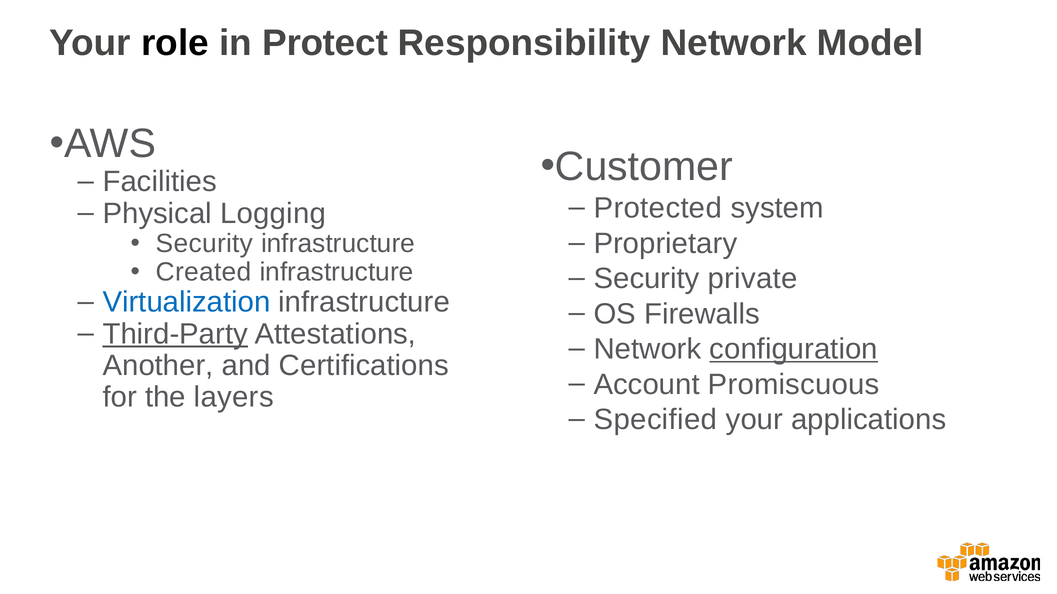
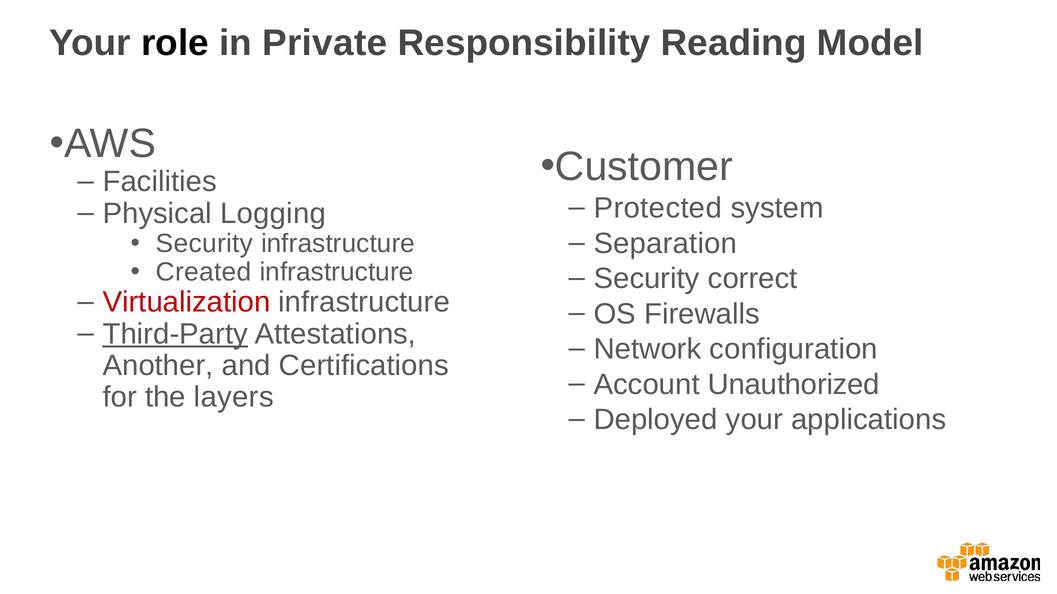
Protect: Protect -> Private (325, 43)
Responsibility Network: Network -> Reading (734, 43)
Proprietary: Proprietary -> Separation (665, 244)
private: private -> correct (753, 279)
Virtualization colour: blue -> red (186, 302)
configuration underline: present -> none (794, 349)
Promiscuous: Promiscuous -> Unauthorized (794, 385)
Specified: Specified -> Deployed (656, 420)
